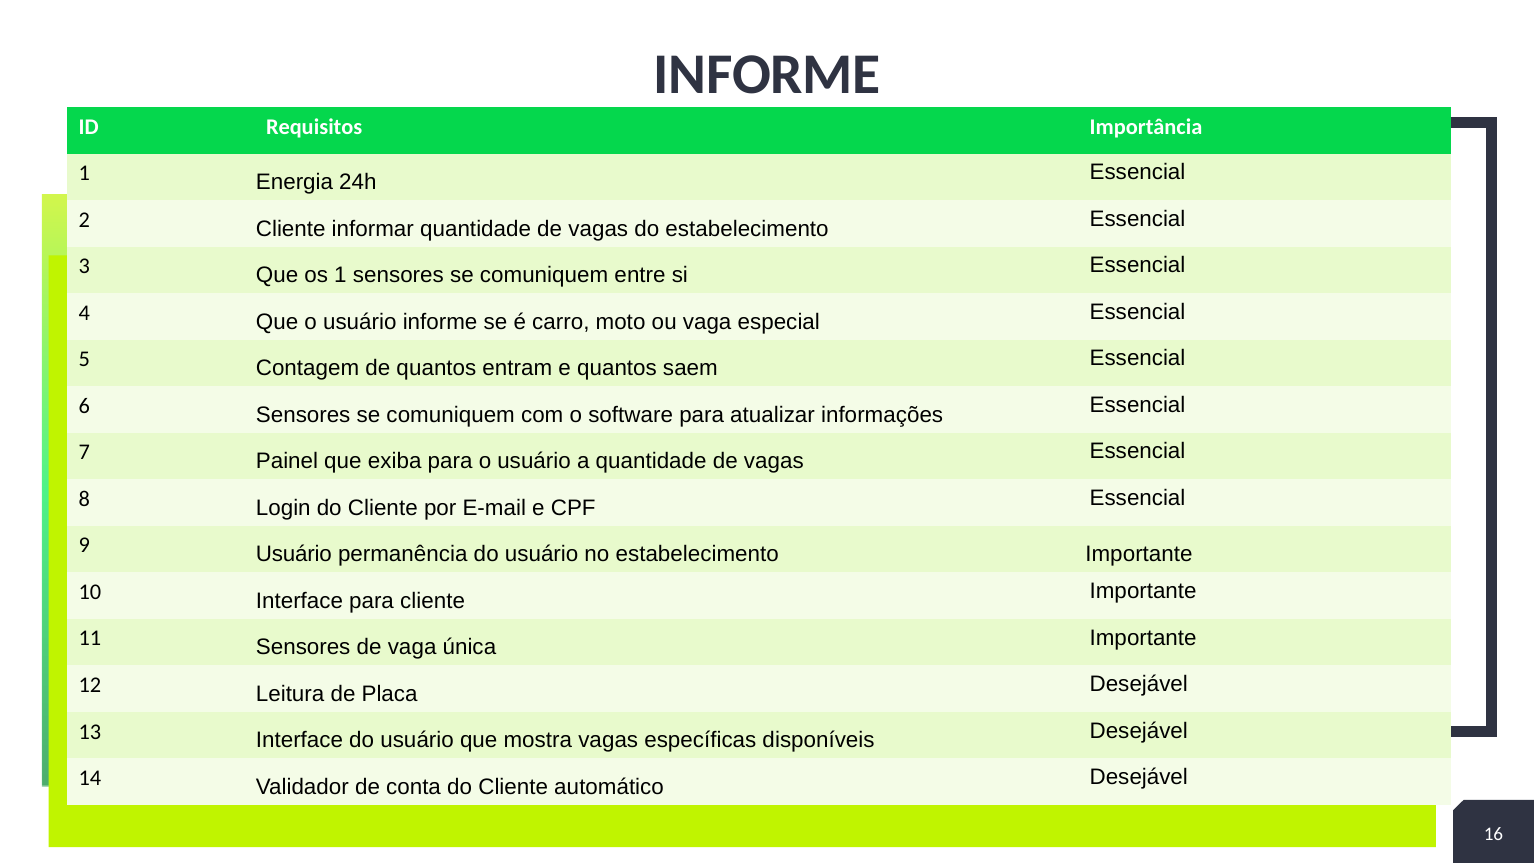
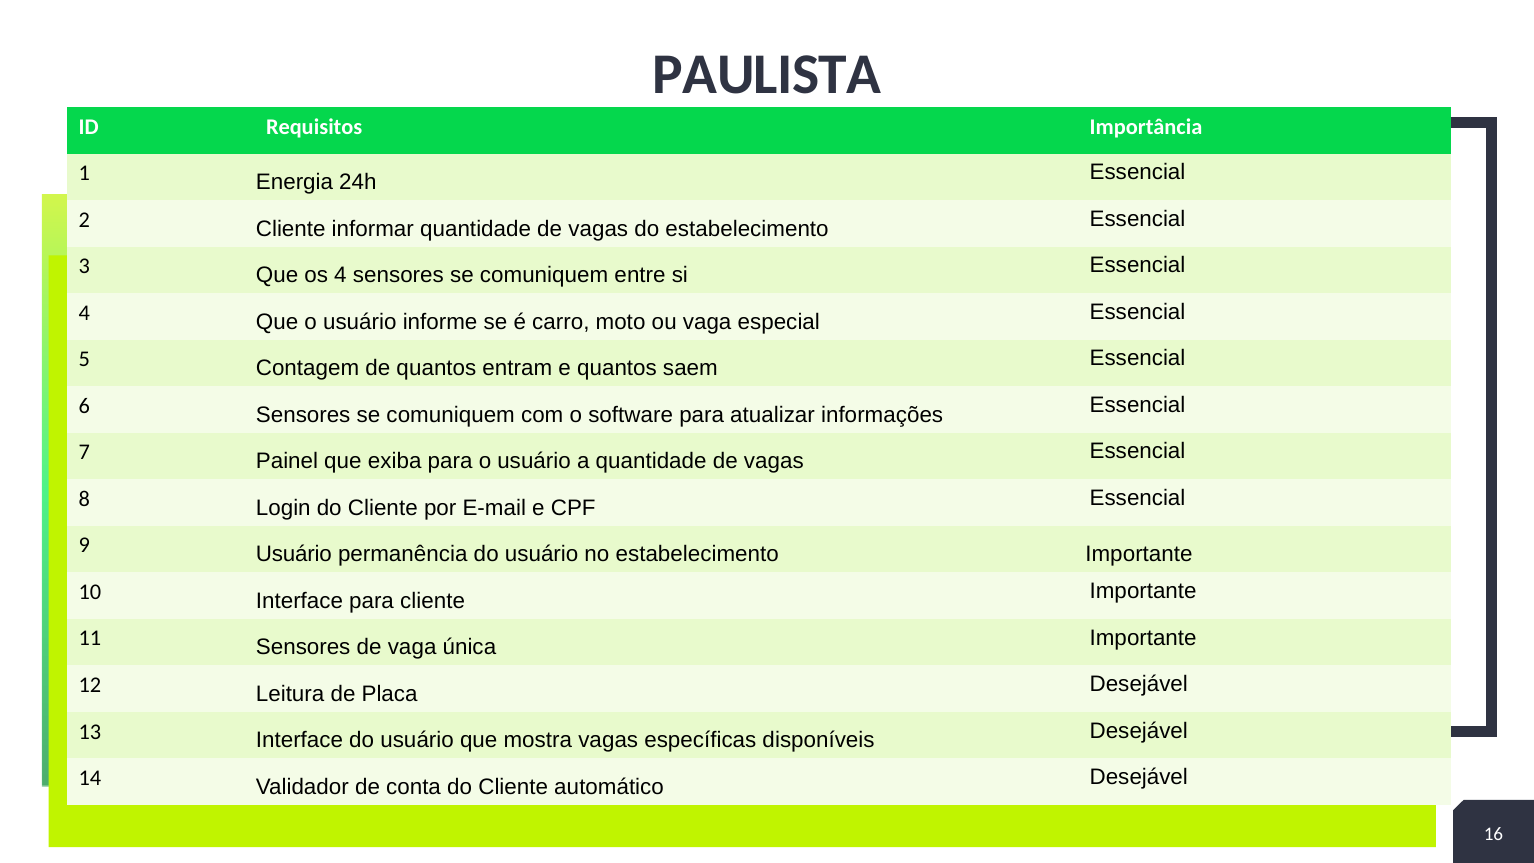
INFORME: INFORME -> PAULISTA (767, 74)
os 1: 1 -> 4 (340, 275)
